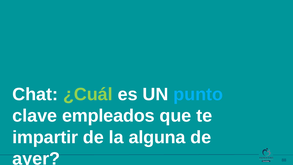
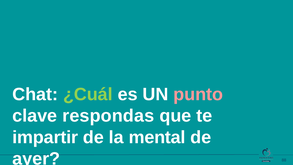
punto colour: light blue -> pink (198, 94)
empleados: empleados -> respondas (108, 116)
alguna: alguna -> mental (157, 137)
